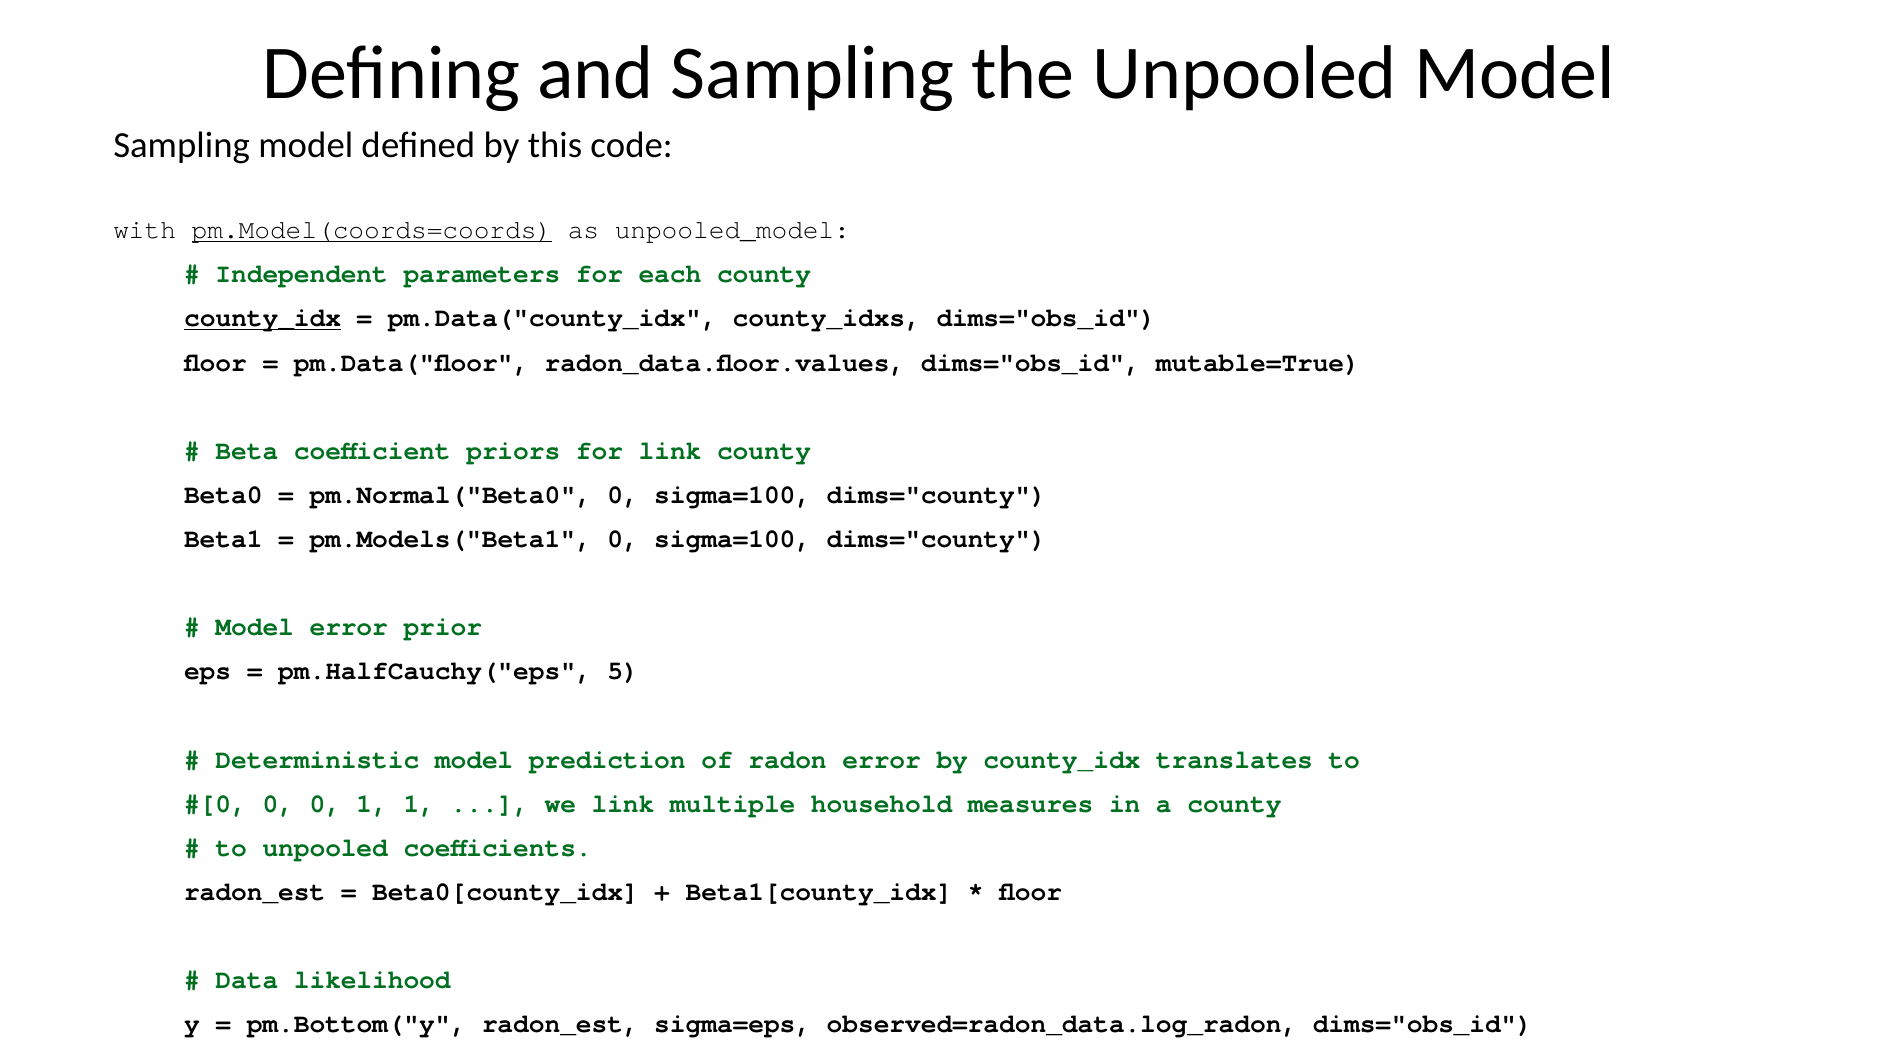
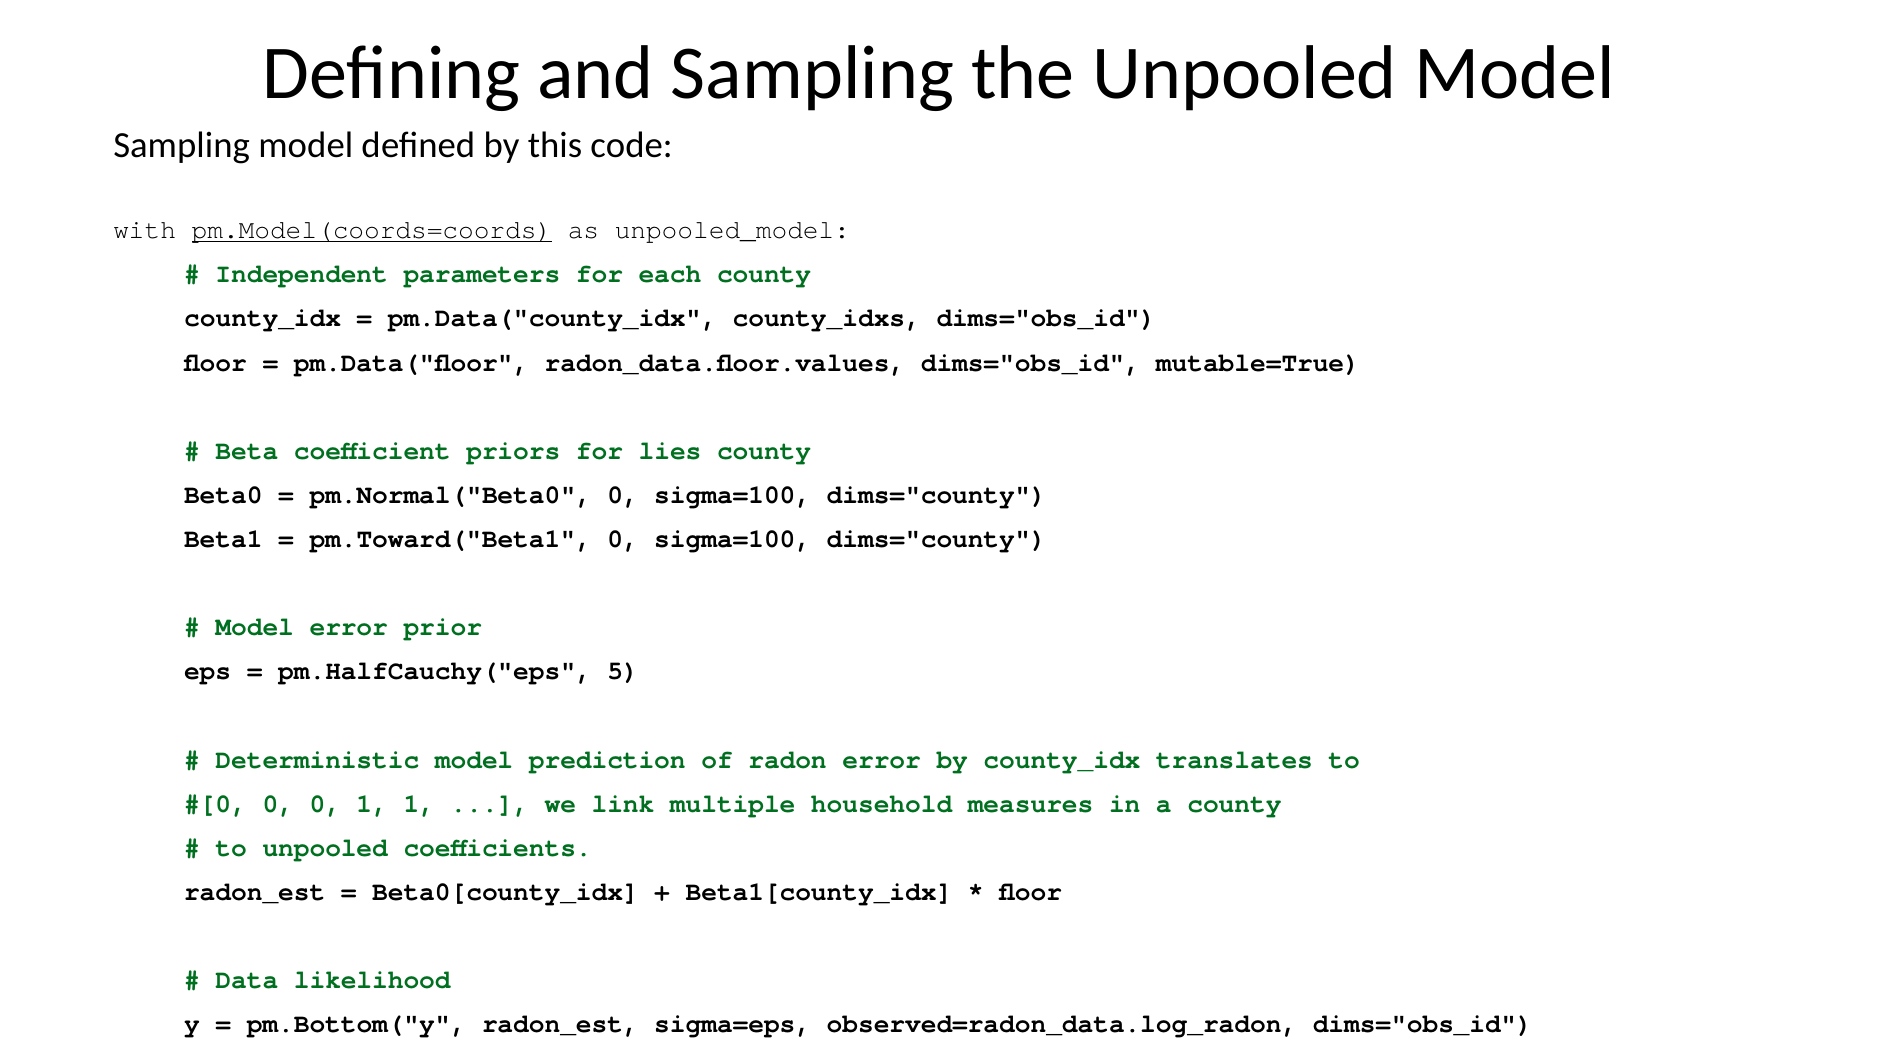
county_idx underline: present -> none (263, 318)
for link: link -> lies (670, 450)
pm.Models("Beta1: pm.Models("Beta1 -> pm.Toward("Beta1 (451, 539)
